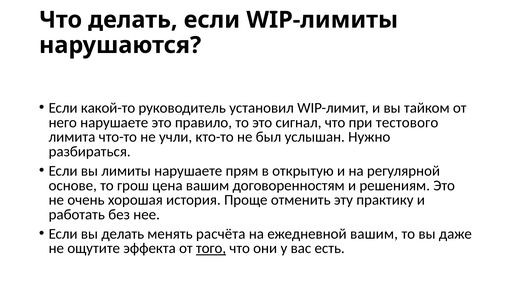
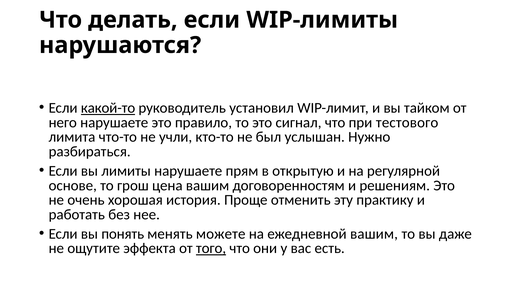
какой-то underline: none -> present (108, 108)
вы делать: делать -> понять (123, 234)
расчёта: расчёта -> можете (221, 234)
